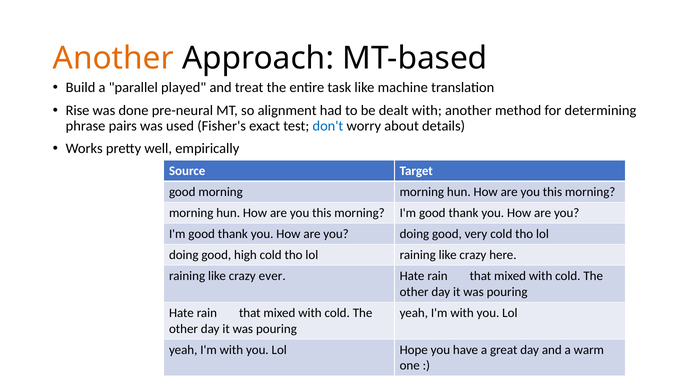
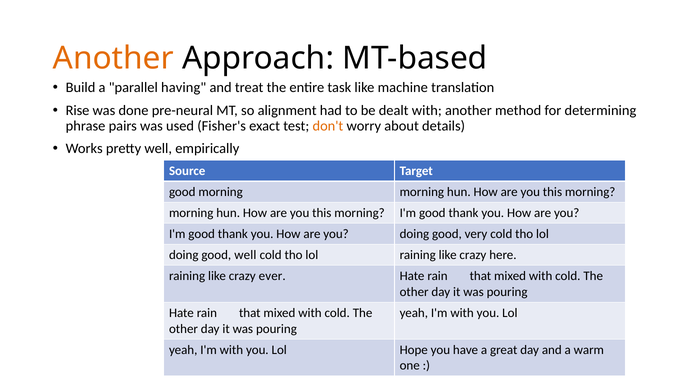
played: played -> having (184, 88)
don't colour: blue -> orange (328, 126)
good high: high -> well (245, 255)
